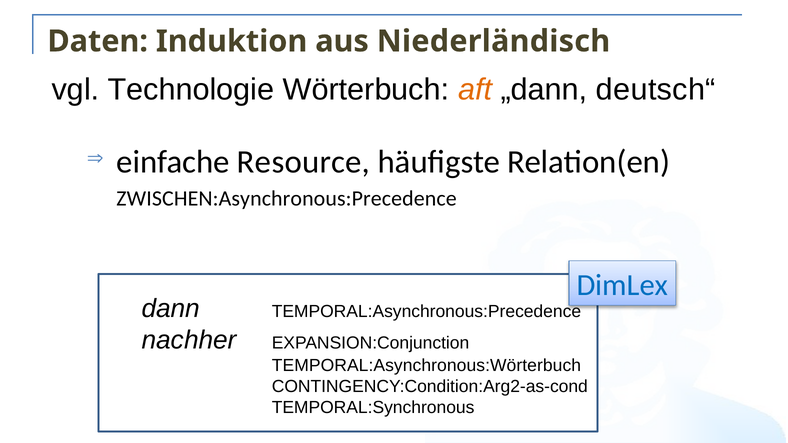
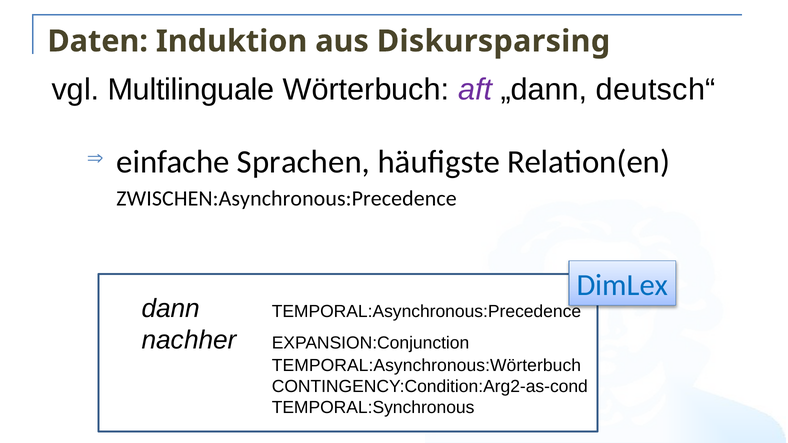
Niederländisch: Niederländisch -> Diskursparsing (493, 41)
Technologie: Technologie -> Multilinguale (191, 90)
aft colour: orange -> purple (475, 90)
Resource: Resource -> Sprachen (304, 162)
